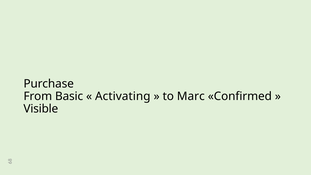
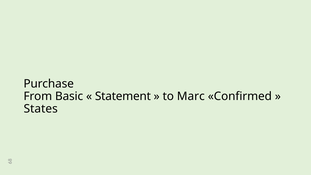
Activating: Activating -> Statement (123, 96)
Visible: Visible -> States (41, 109)
